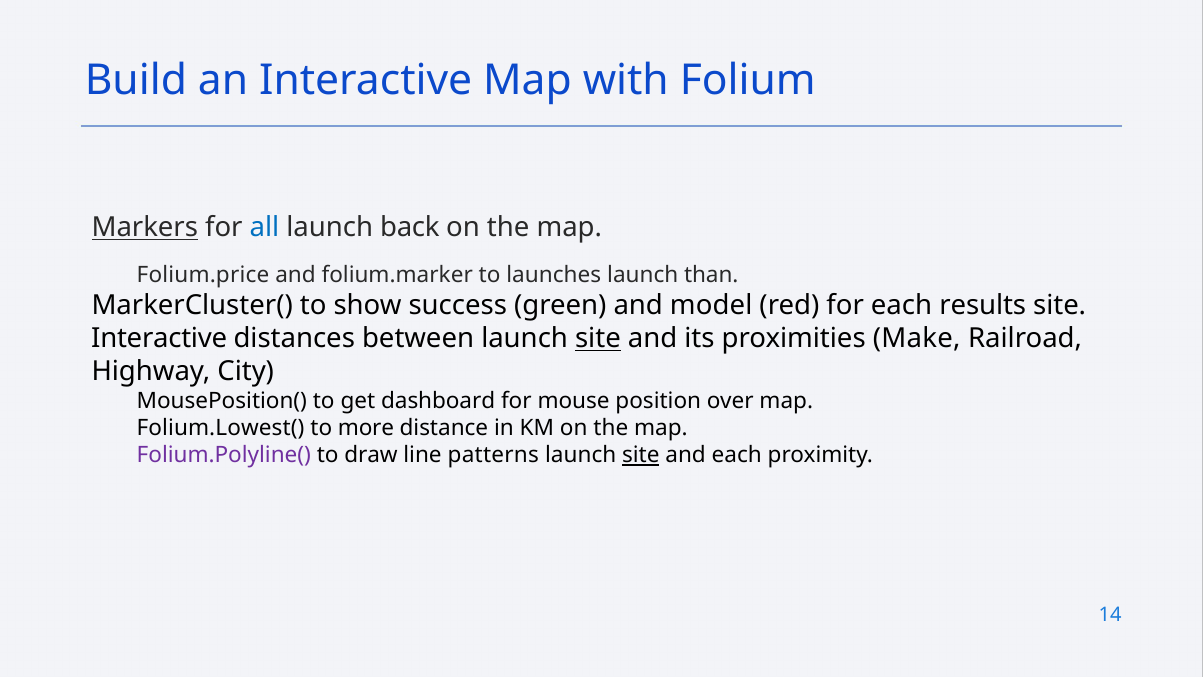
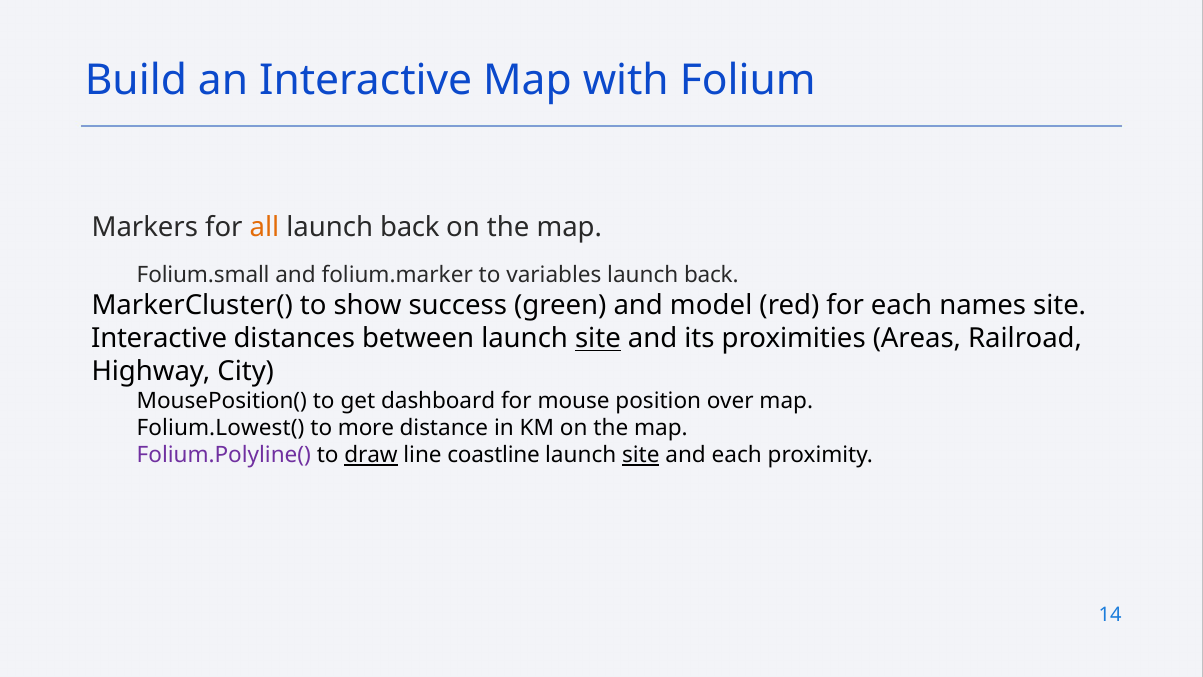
Markers underline: present -> none (145, 228)
all colour: blue -> orange (264, 228)
Folium.price: Folium.price -> Folium.small (203, 275)
launches: launches -> variables (554, 275)
than: than -> back (711, 275)
results: results -> names (983, 305)
Make: Make -> Areas (917, 338)
draw underline: none -> present (371, 455)
patterns: patterns -> coastline (494, 455)
